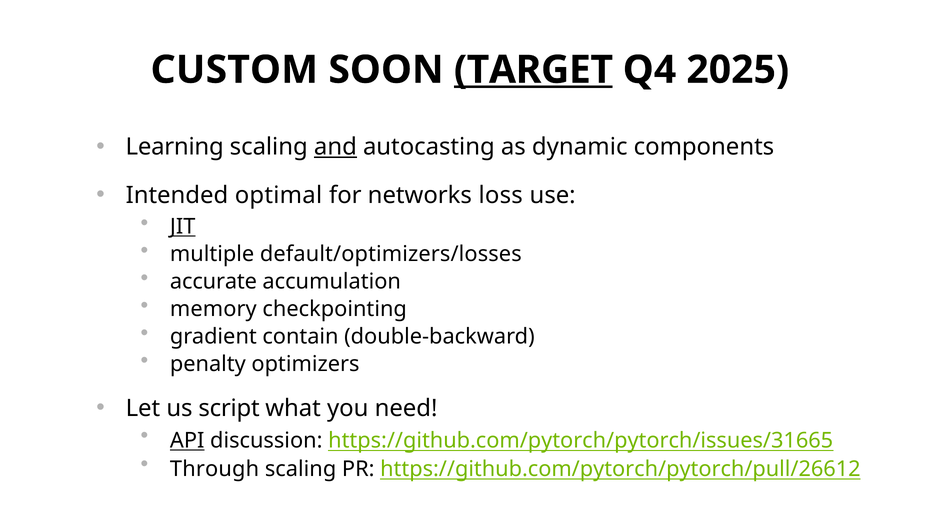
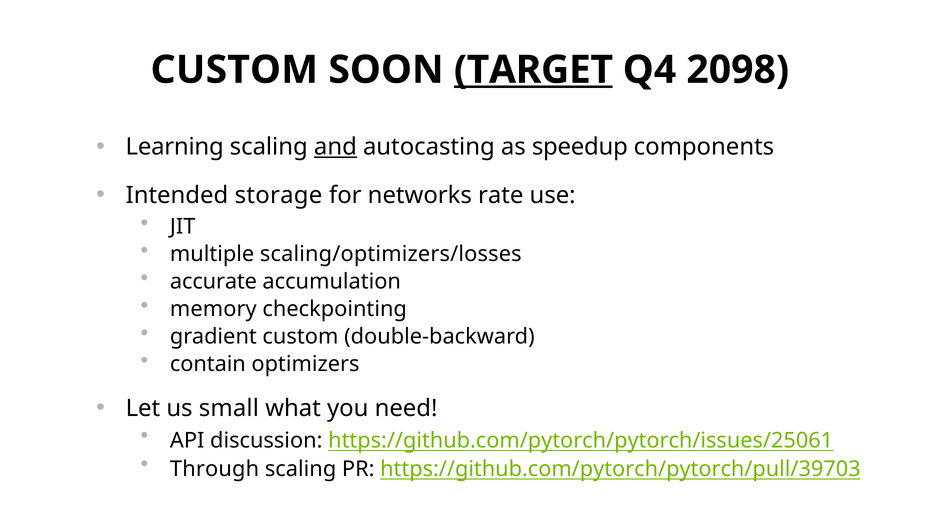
2025: 2025 -> 2098 (738, 70)
dynamic: dynamic -> speedup (580, 147)
optimal: optimal -> storage (278, 195)
loss: loss -> rate (501, 195)
JIT underline: present -> none (183, 227)
default/optimizers/losses: default/optimizers/losses -> scaling/optimizers/losses (391, 254)
gradient contain: contain -> custom (300, 336)
penalty: penalty -> contain (208, 364)
script: script -> small (229, 408)
API underline: present -> none (187, 440)
https://github.com/pytorch/pytorch/issues/31665: https://github.com/pytorch/pytorch/issues/31665 -> https://github.com/pytorch/pytorch/issues/25061 (581, 440)
https://github.com/pytorch/pytorch/pull/26612: https://github.com/pytorch/pytorch/pull/26612 -> https://github.com/pytorch/pytorch/pull/39703 (620, 469)
